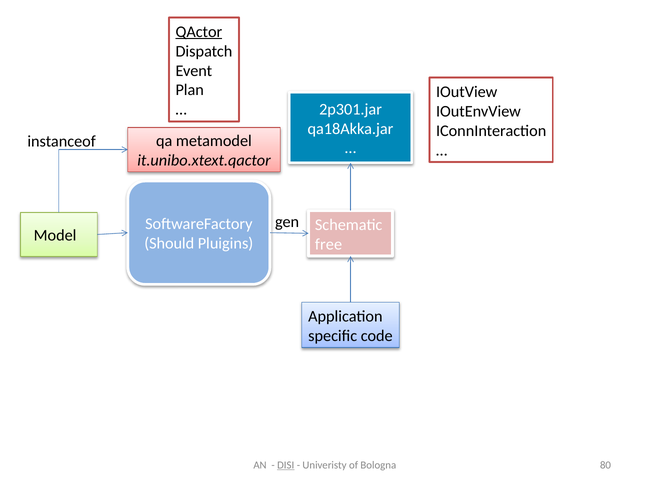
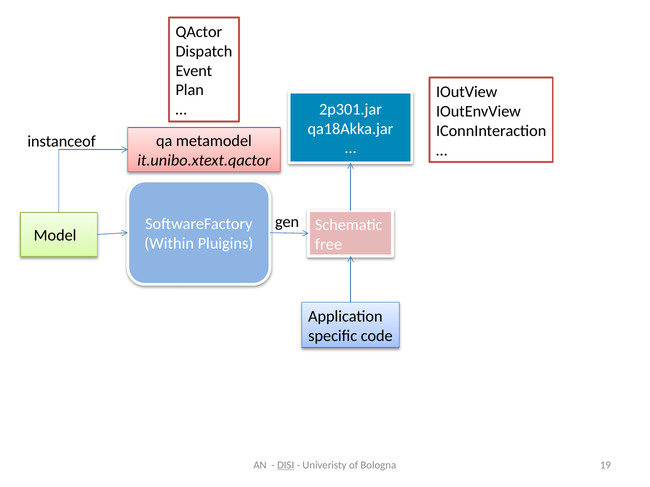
QActor underline: present -> none (199, 32)
Should: Should -> Within (169, 244)
80: 80 -> 19 (606, 465)
